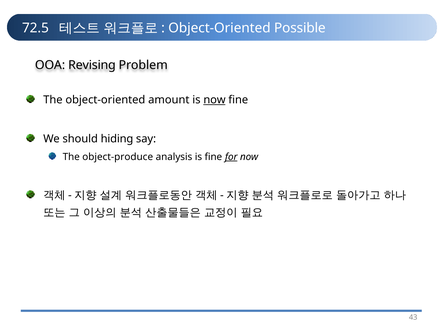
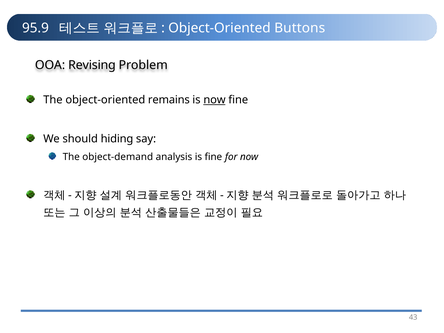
72.5: 72.5 -> 95.9 (35, 28)
Possible: Possible -> Buttons (300, 28)
amount: amount -> remains (169, 100)
object-produce: object-produce -> object-demand (118, 157)
for underline: present -> none (231, 157)
